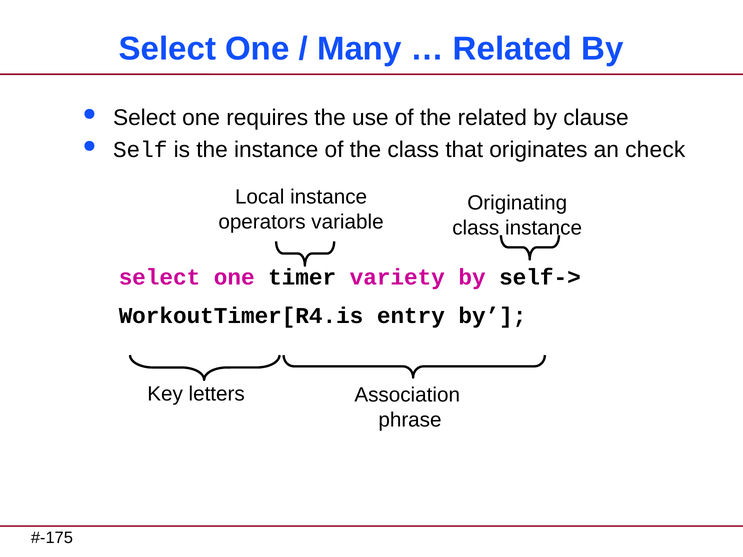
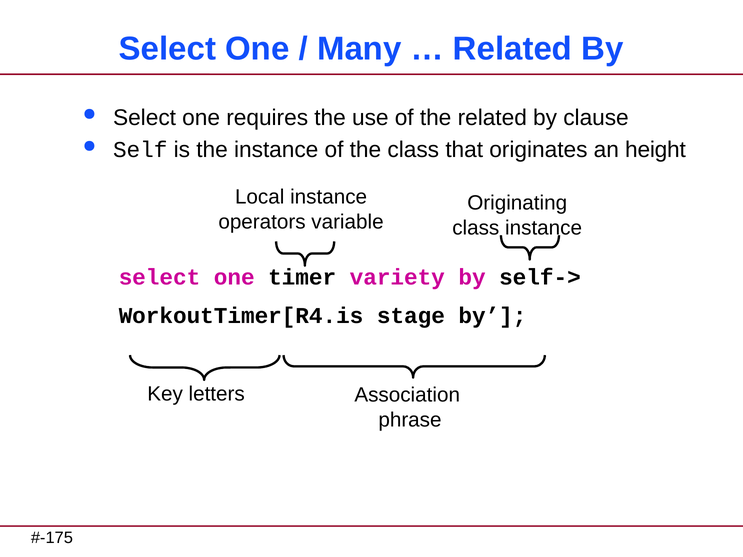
check: check -> height (655, 150)
entry: entry -> stage (411, 316)
